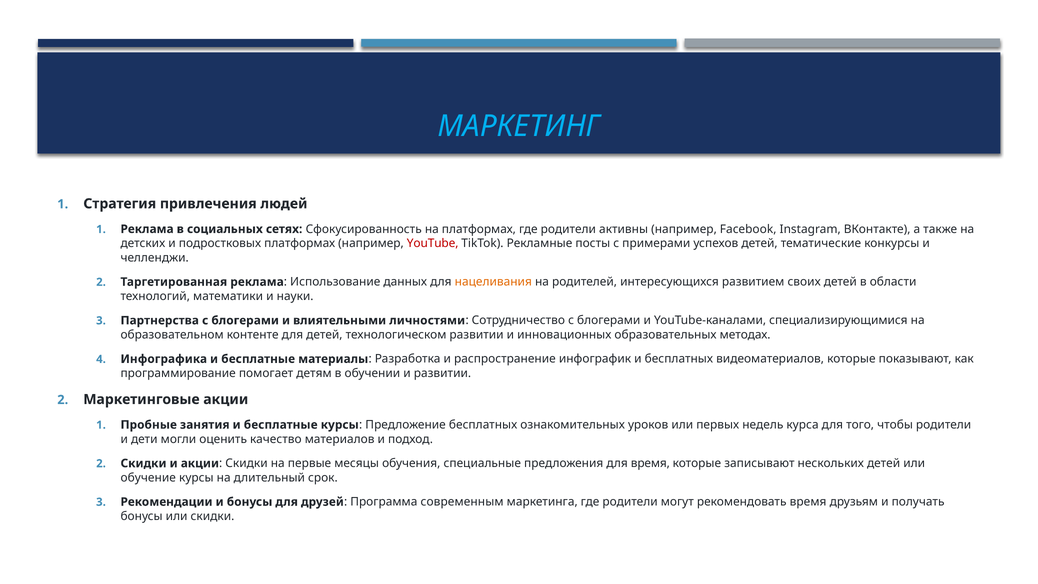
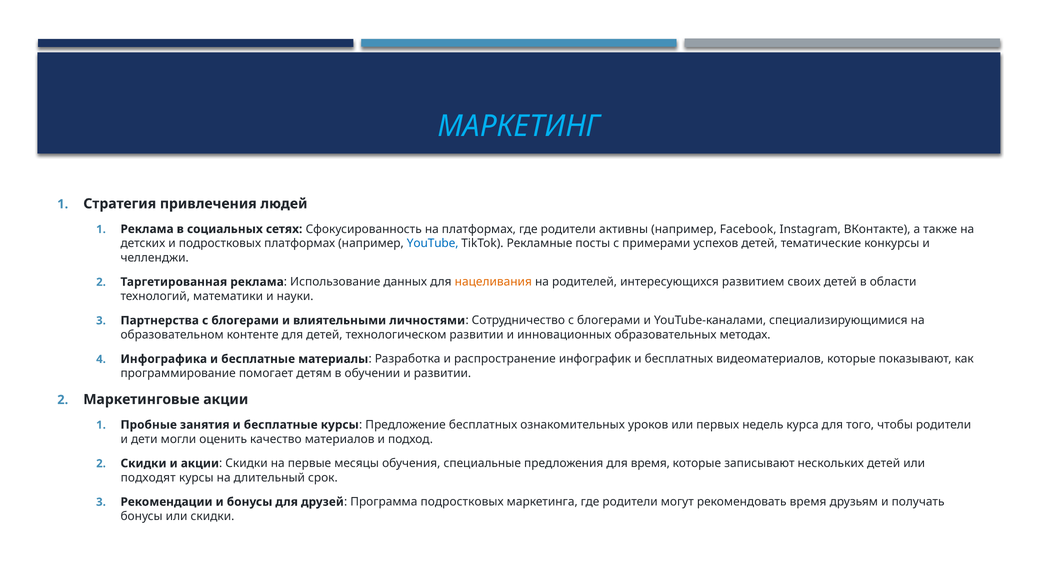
YouTube colour: red -> blue (433, 243)
обучение: обучение -> подходят (148, 478)
Программа современным: современным -> подростковых (462, 502)
